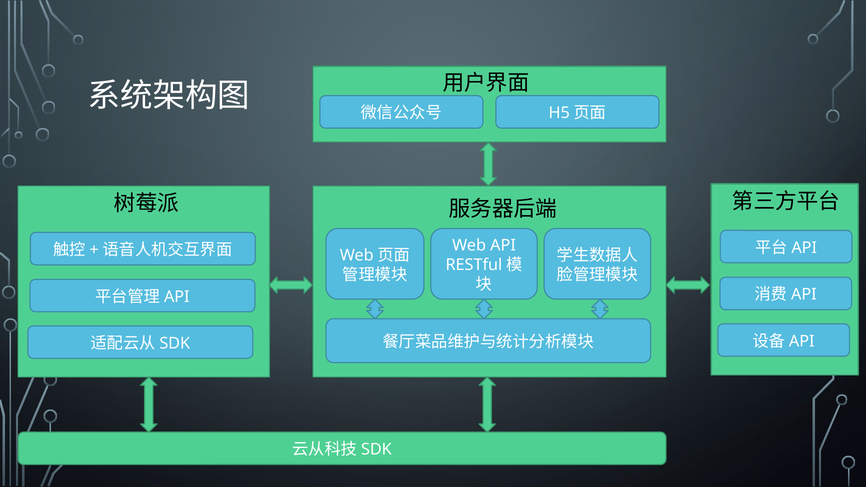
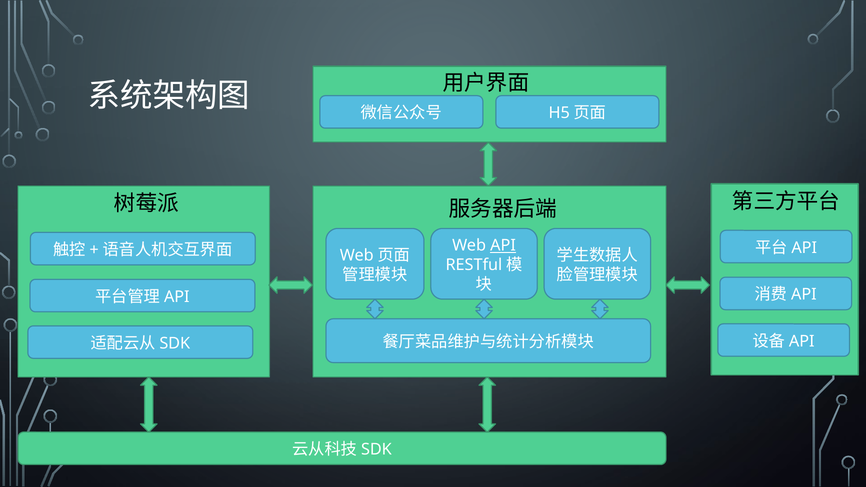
API underline: none -> present (503, 246)
